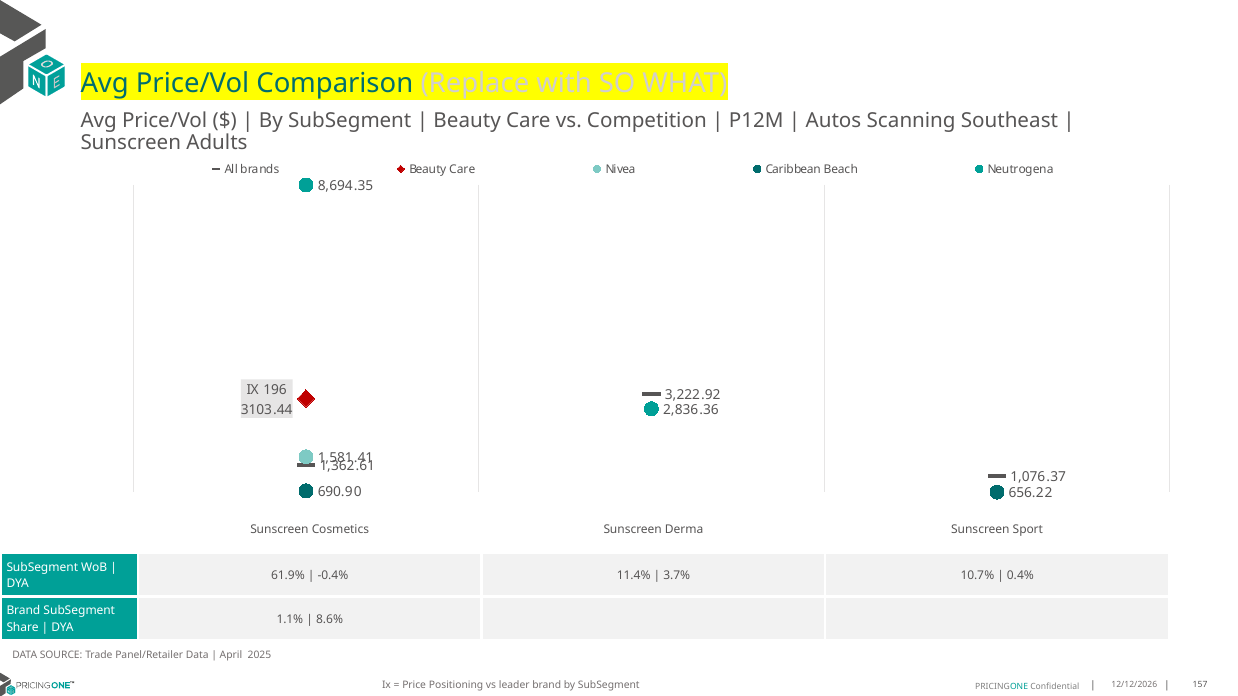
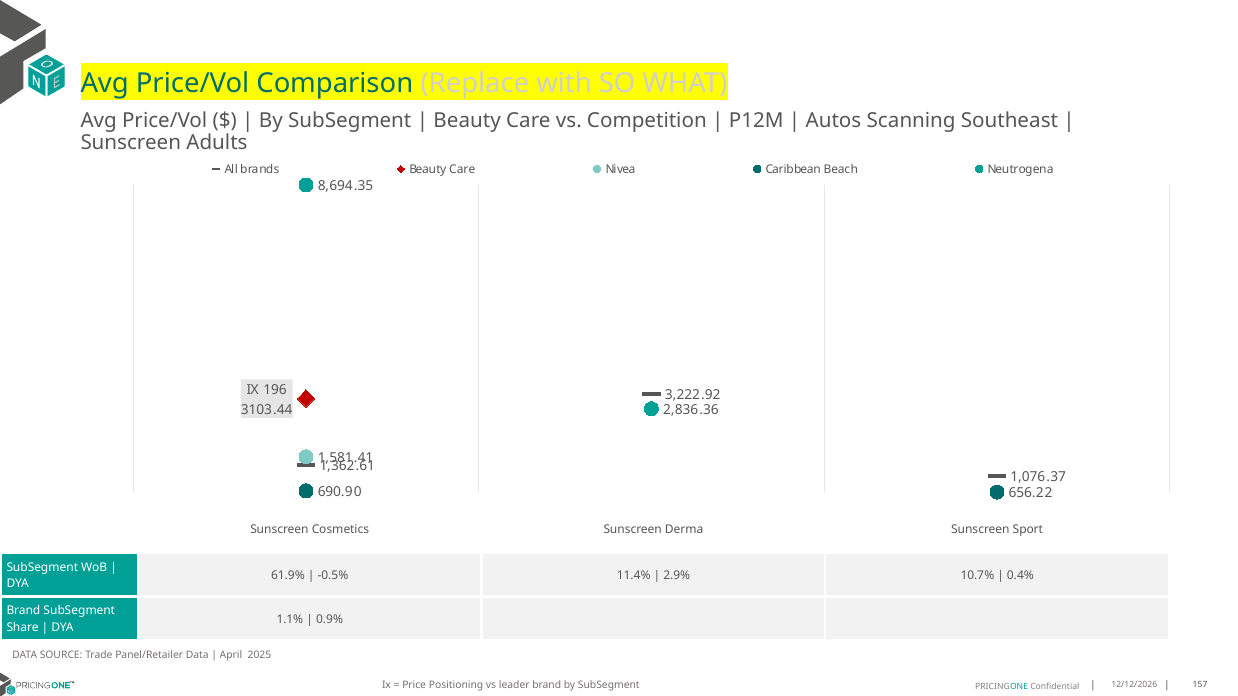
-0.4%: -0.4% -> -0.5% (333, 576)
3.7%: 3.7% -> 2.9% (677, 576)
8.6%: 8.6% -> 0.9% (330, 619)
